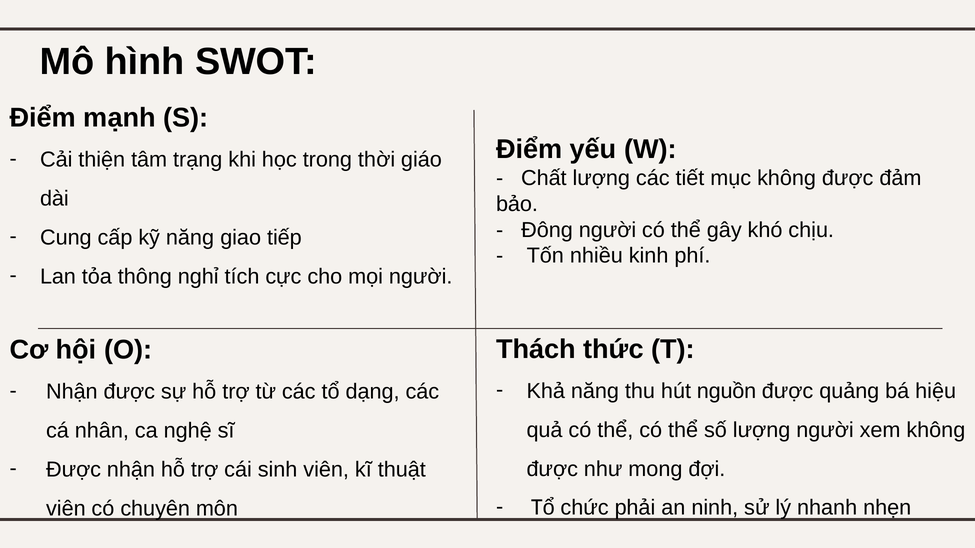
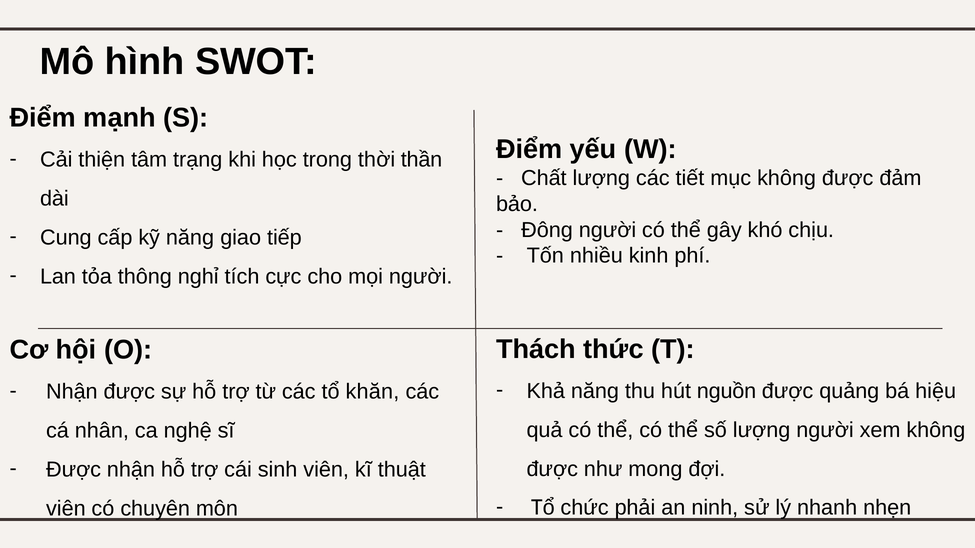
giáo: giáo -> thần (422, 160)
dạng: dạng -> khăn (372, 392)
